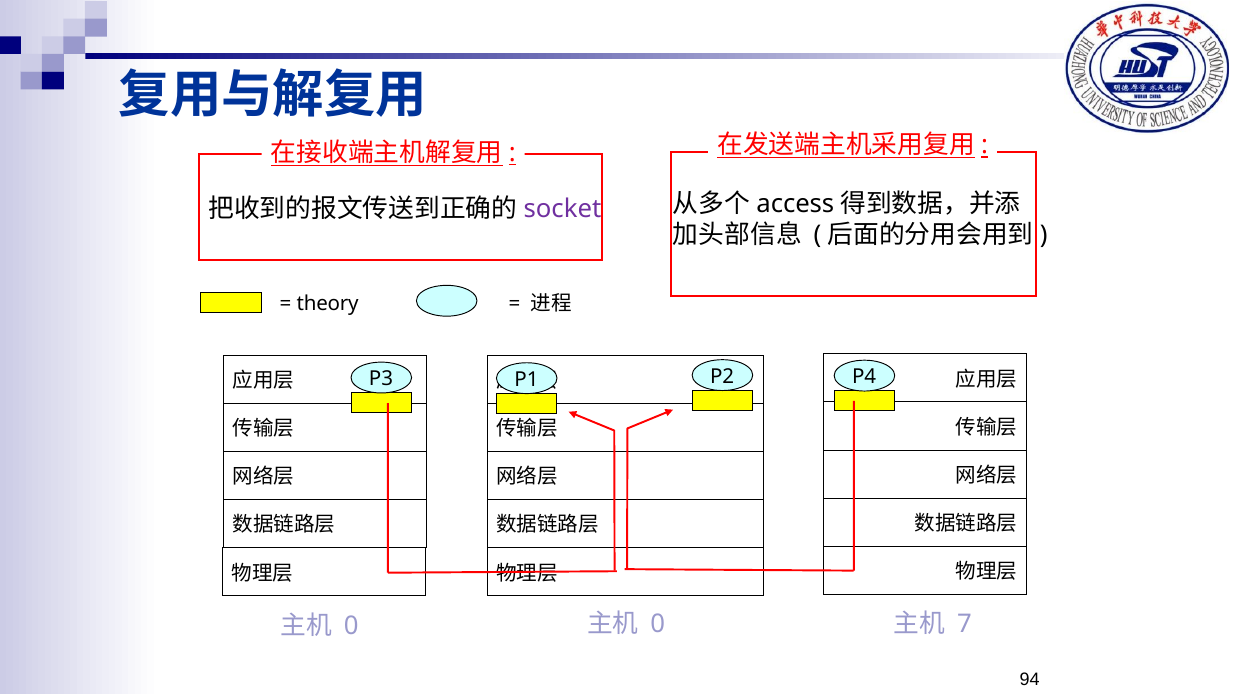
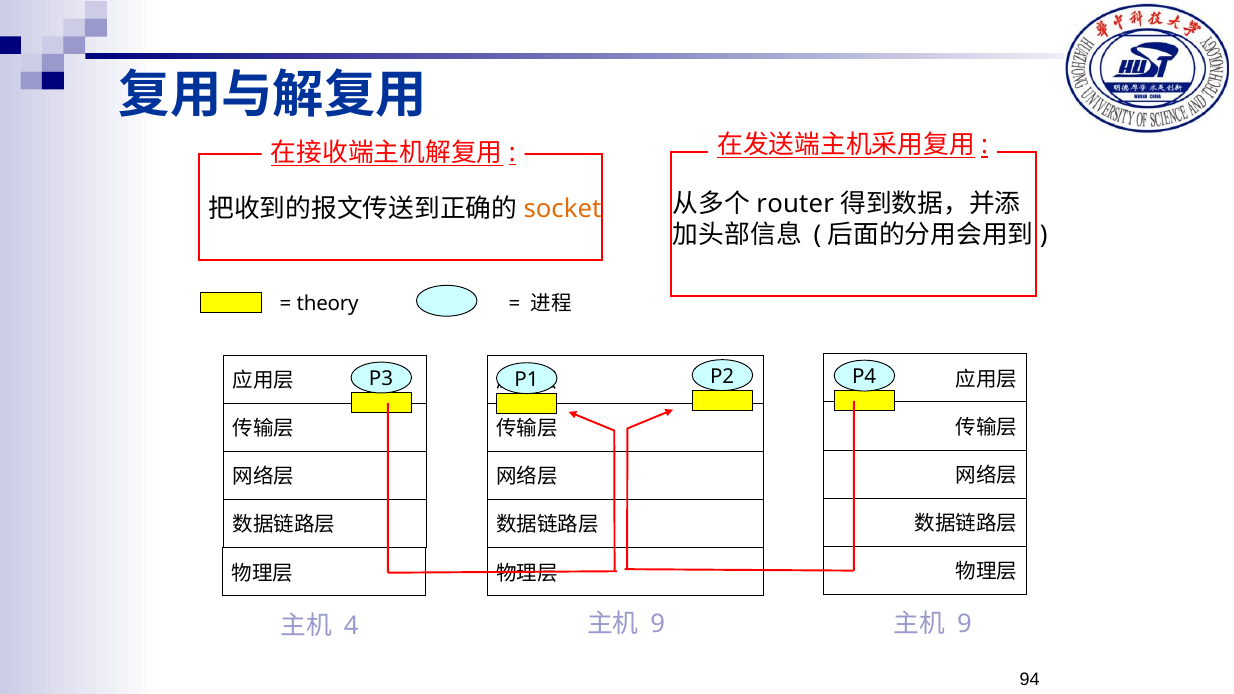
access: access -> router (795, 204)
socket colour: purple -> orange (562, 209)
0: 0 -> 4 (351, 626)
0: 0 -> 9 (658, 624)
7: 7 -> 9 (964, 624)
